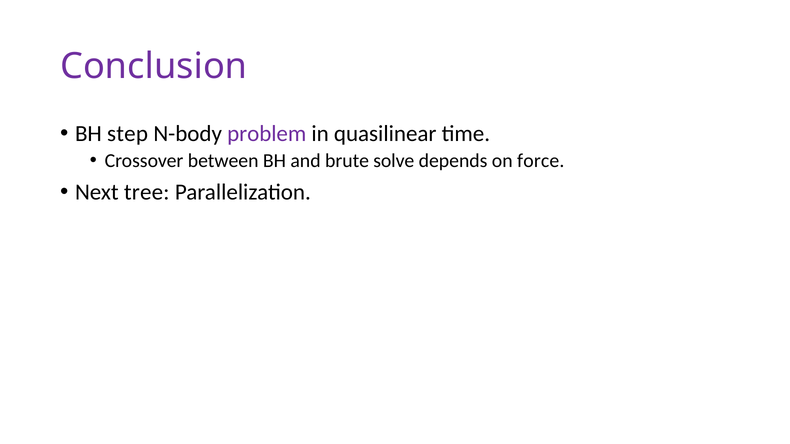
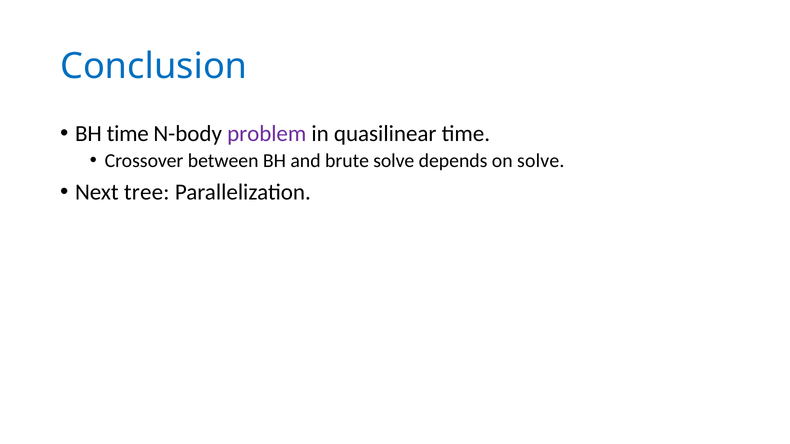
Conclusion colour: purple -> blue (154, 66)
BH step: step -> time (128, 134)
on force: force -> solve (541, 161)
